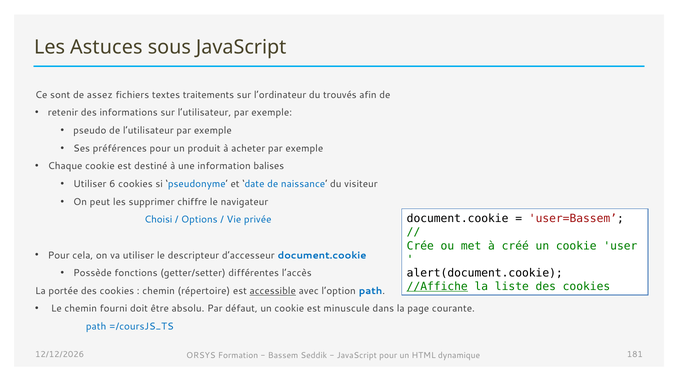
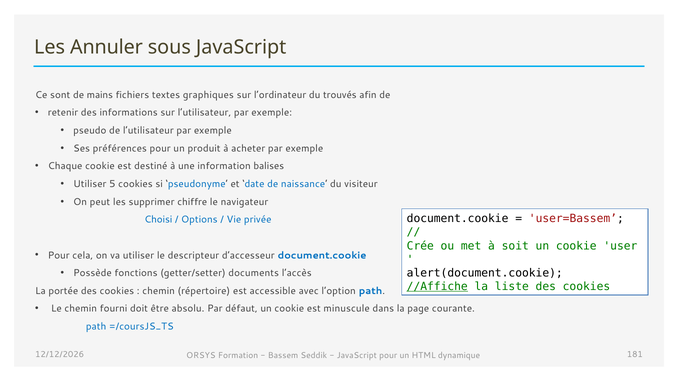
Astuces: Astuces -> Annuler (106, 47)
assez: assez -> mains (100, 95)
traitements: traitements -> graphiques (208, 95)
6: 6 -> 5 (112, 184)
créé: créé -> soit (515, 246)
différentes: différentes -> documents (254, 273)
accessible underline: present -> none (273, 291)
